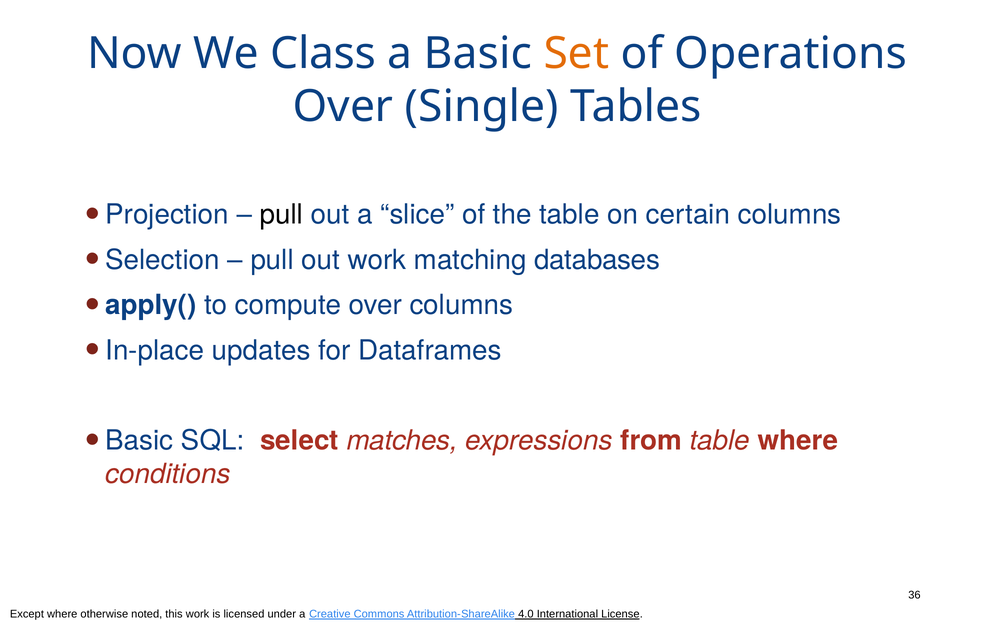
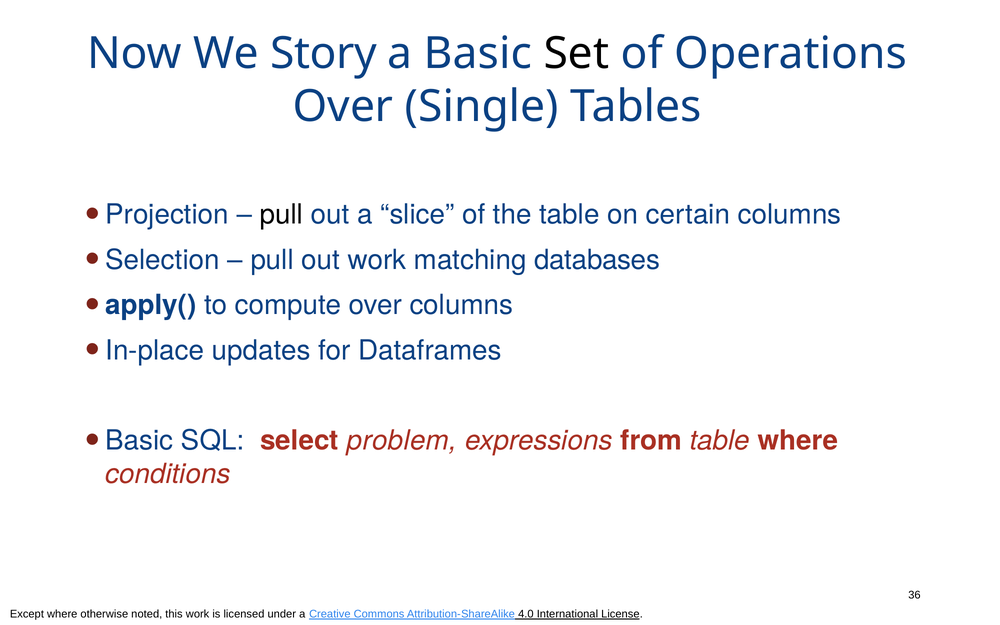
Class: Class -> Story (323, 53)
Set colour: orange -> black (576, 53)
matches: matches -> problem (402, 441)
